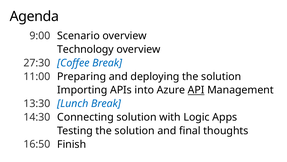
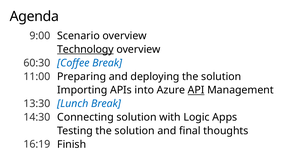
Technology underline: none -> present (85, 49)
27:30: 27:30 -> 60:30 (37, 63)
16:50: 16:50 -> 16:19 (37, 144)
